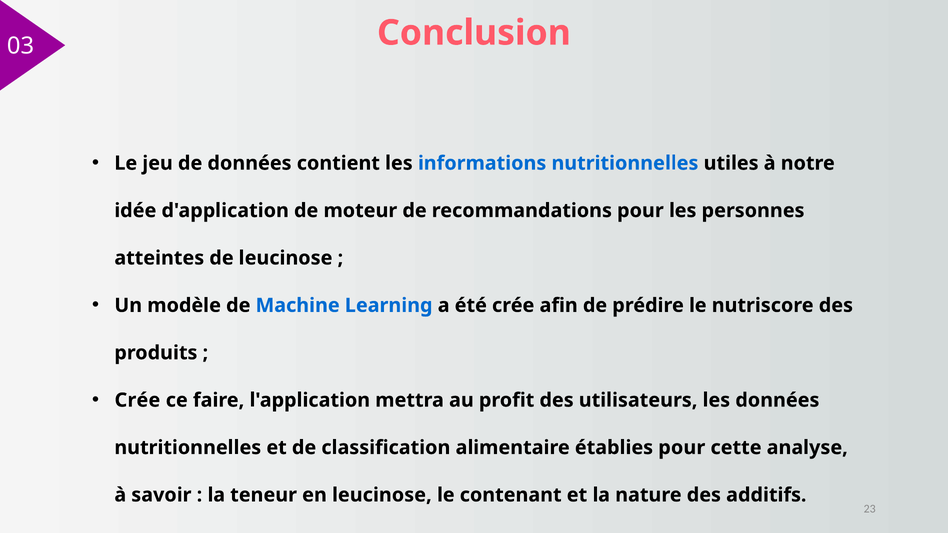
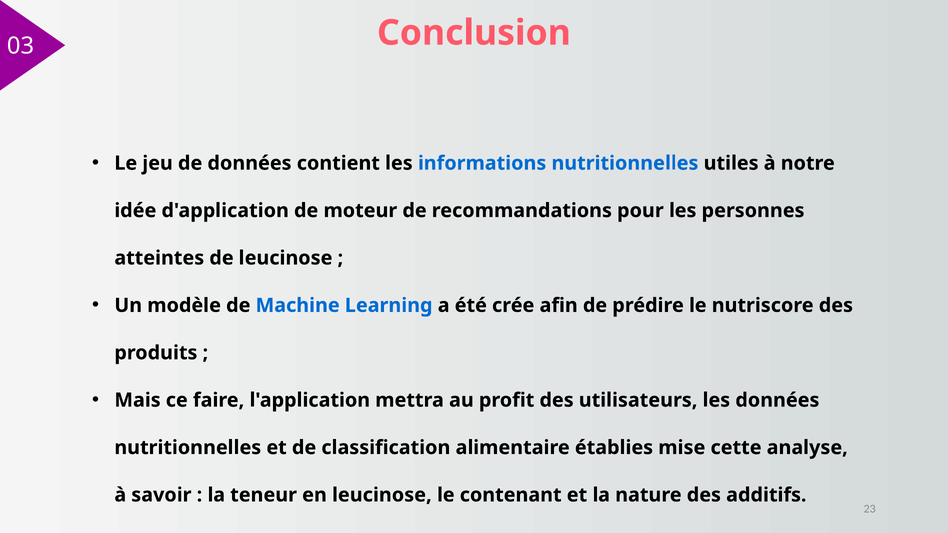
Crée: Crée -> Mais (137, 400)
établies pour: pour -> mise (682, 448)
